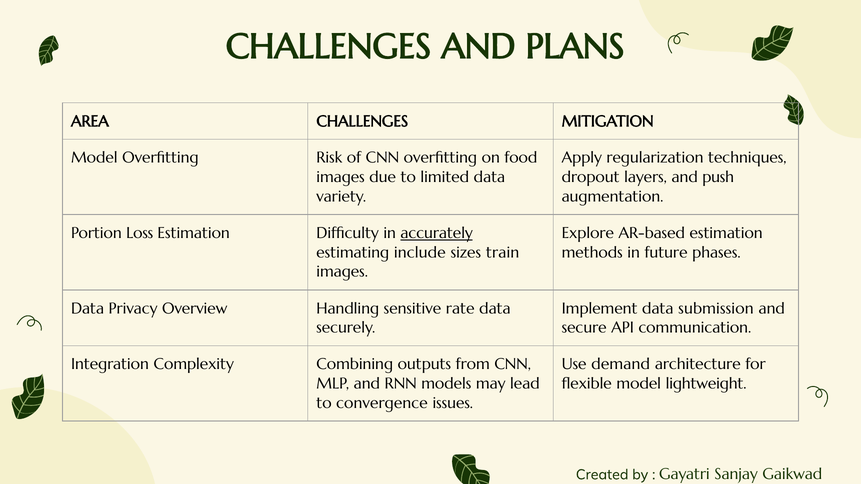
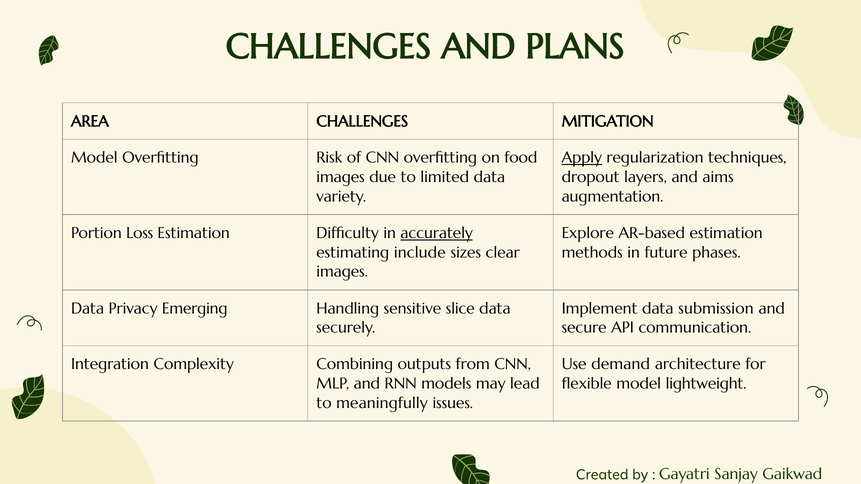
Apply underline: none -> present (582, 158)
push: push -> aims (718, 177)
train: train -> clear (503, 253)
Overview: Overview -> Emerging (195, 309)
rate: rate -> slice (460, 309)
convergence: convergence -> meaningfully (382, 403)
